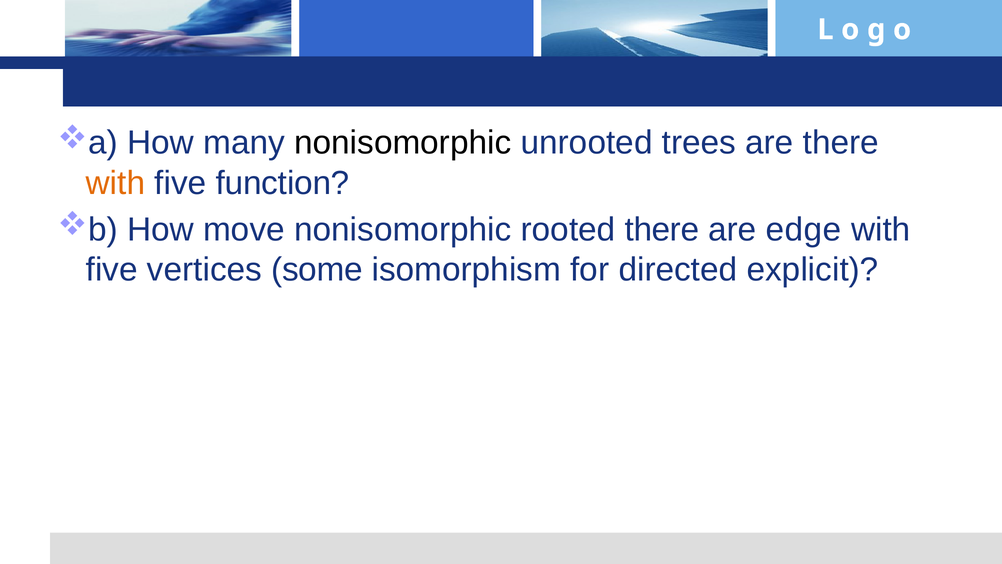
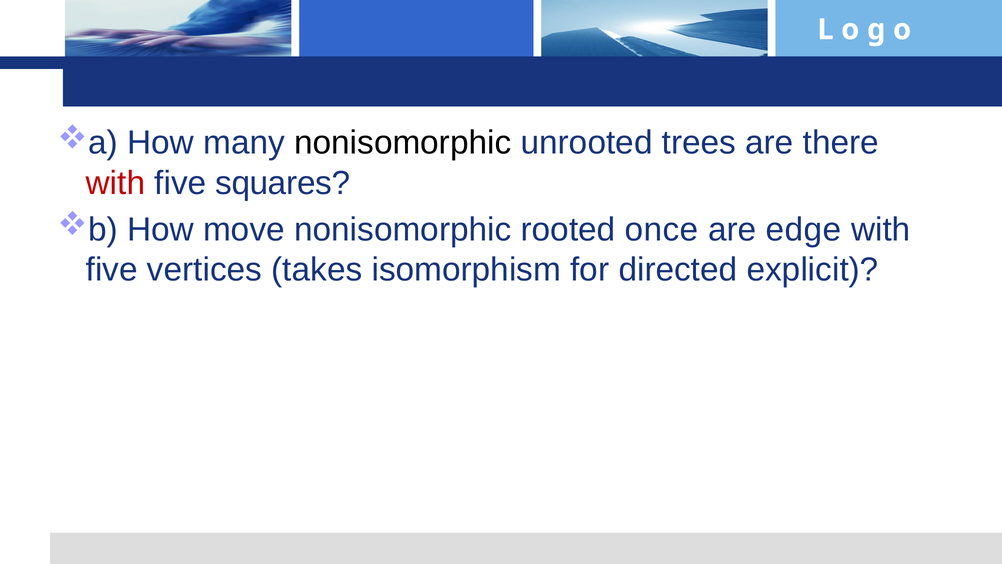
with colour: orange -> red (115, 183)
function: function -> squares (283, 183)
rooted there: there -> once (662, 230)
some: some -> takes (317, 270)
